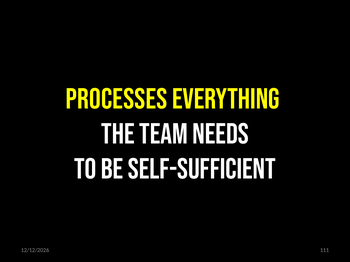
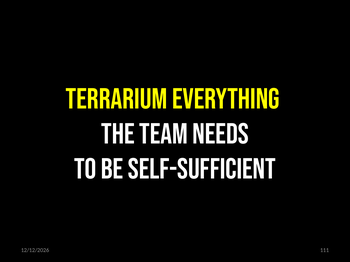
PROCESSES: PROCESSES -> TERRARIUM (117, 99)
